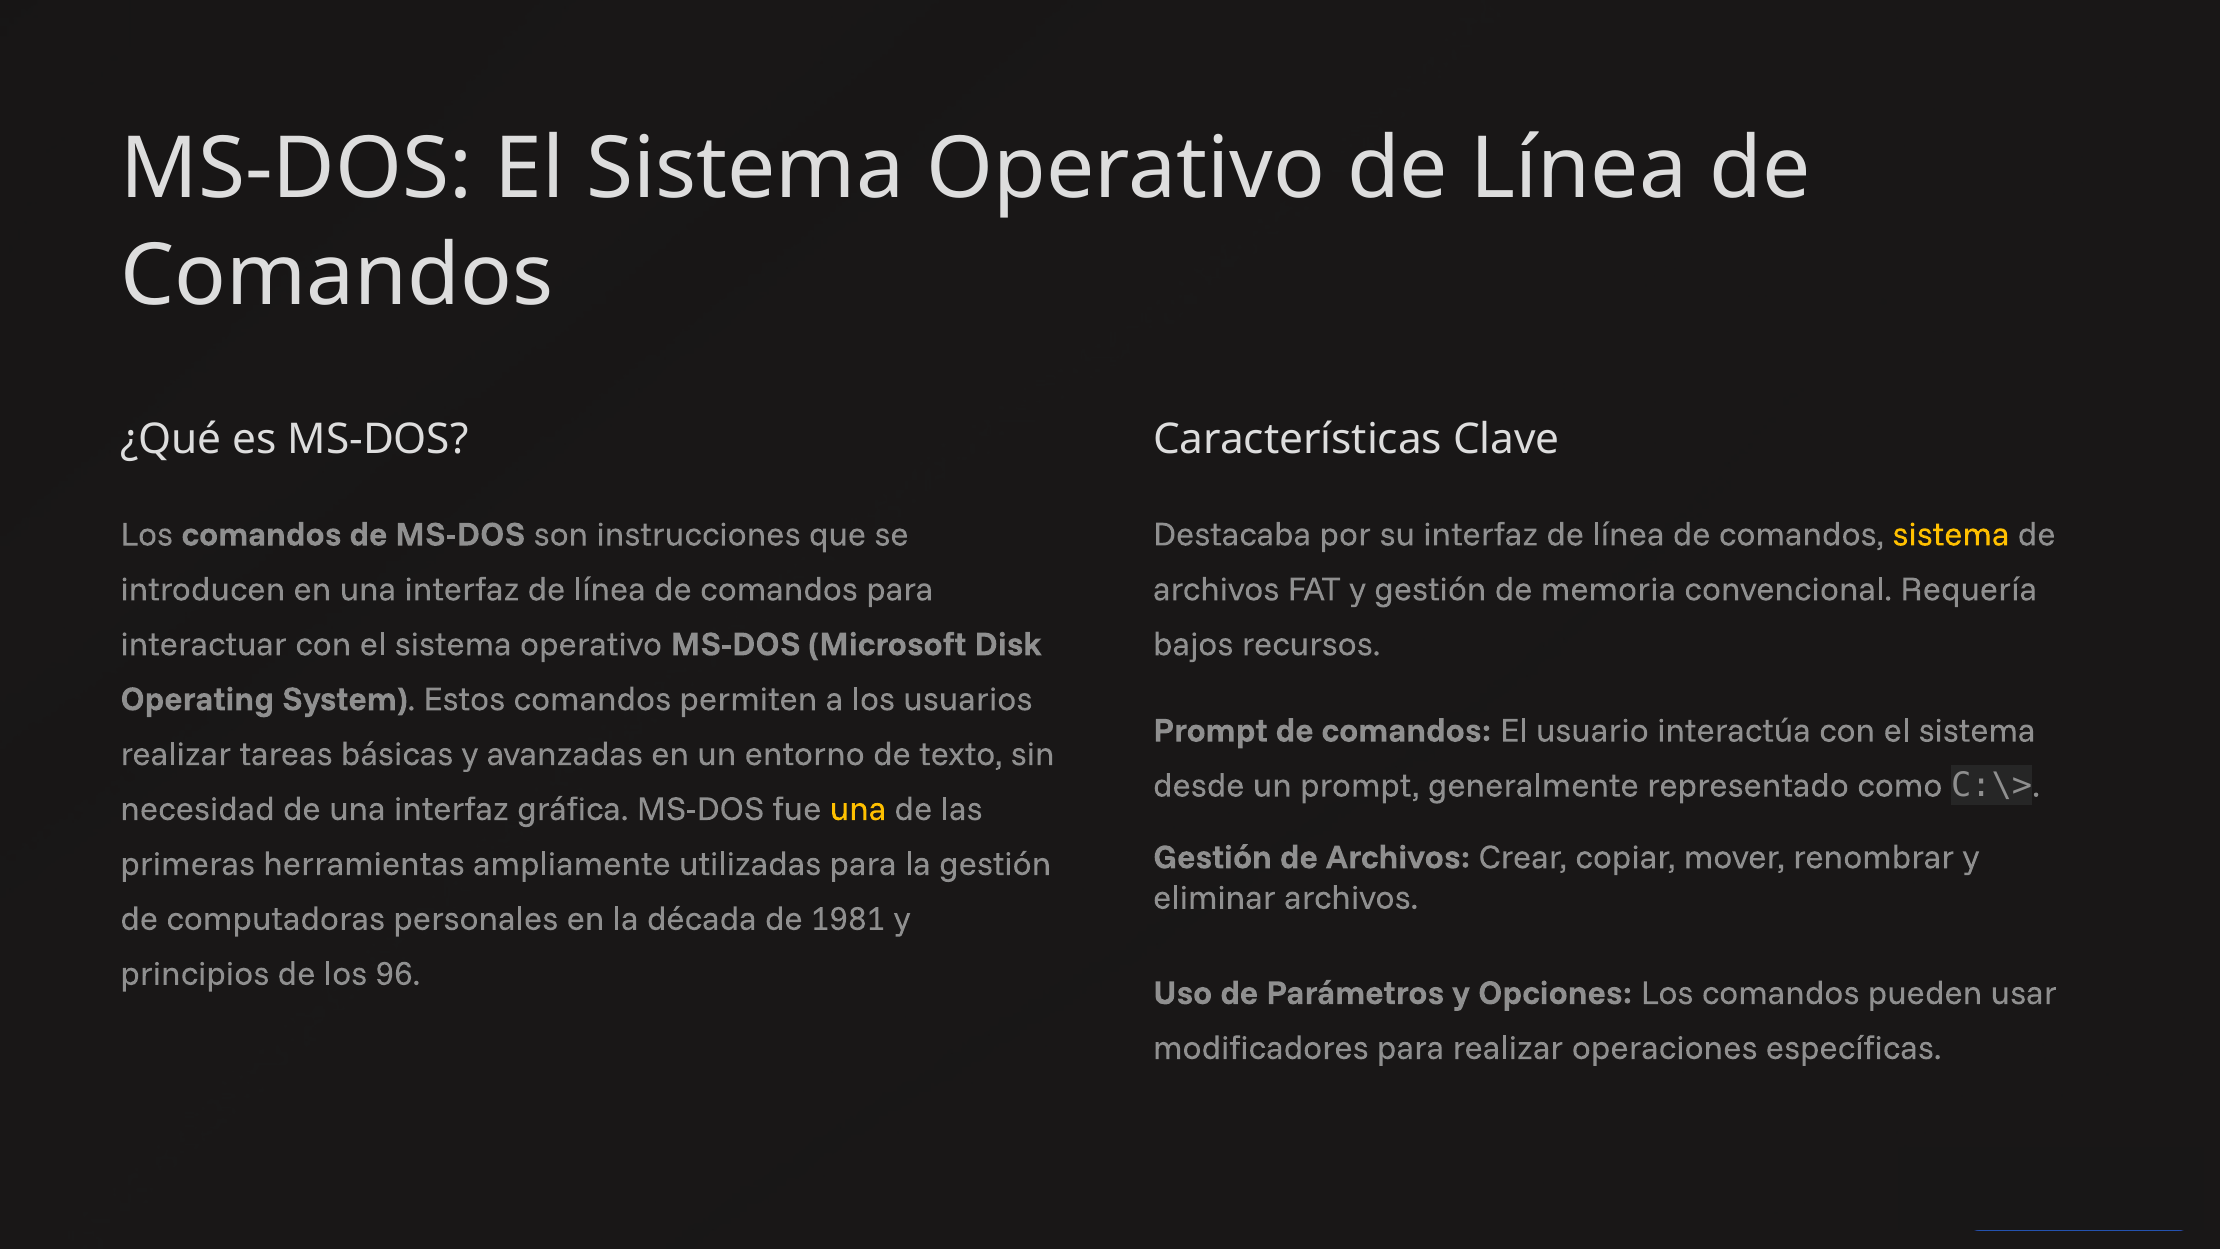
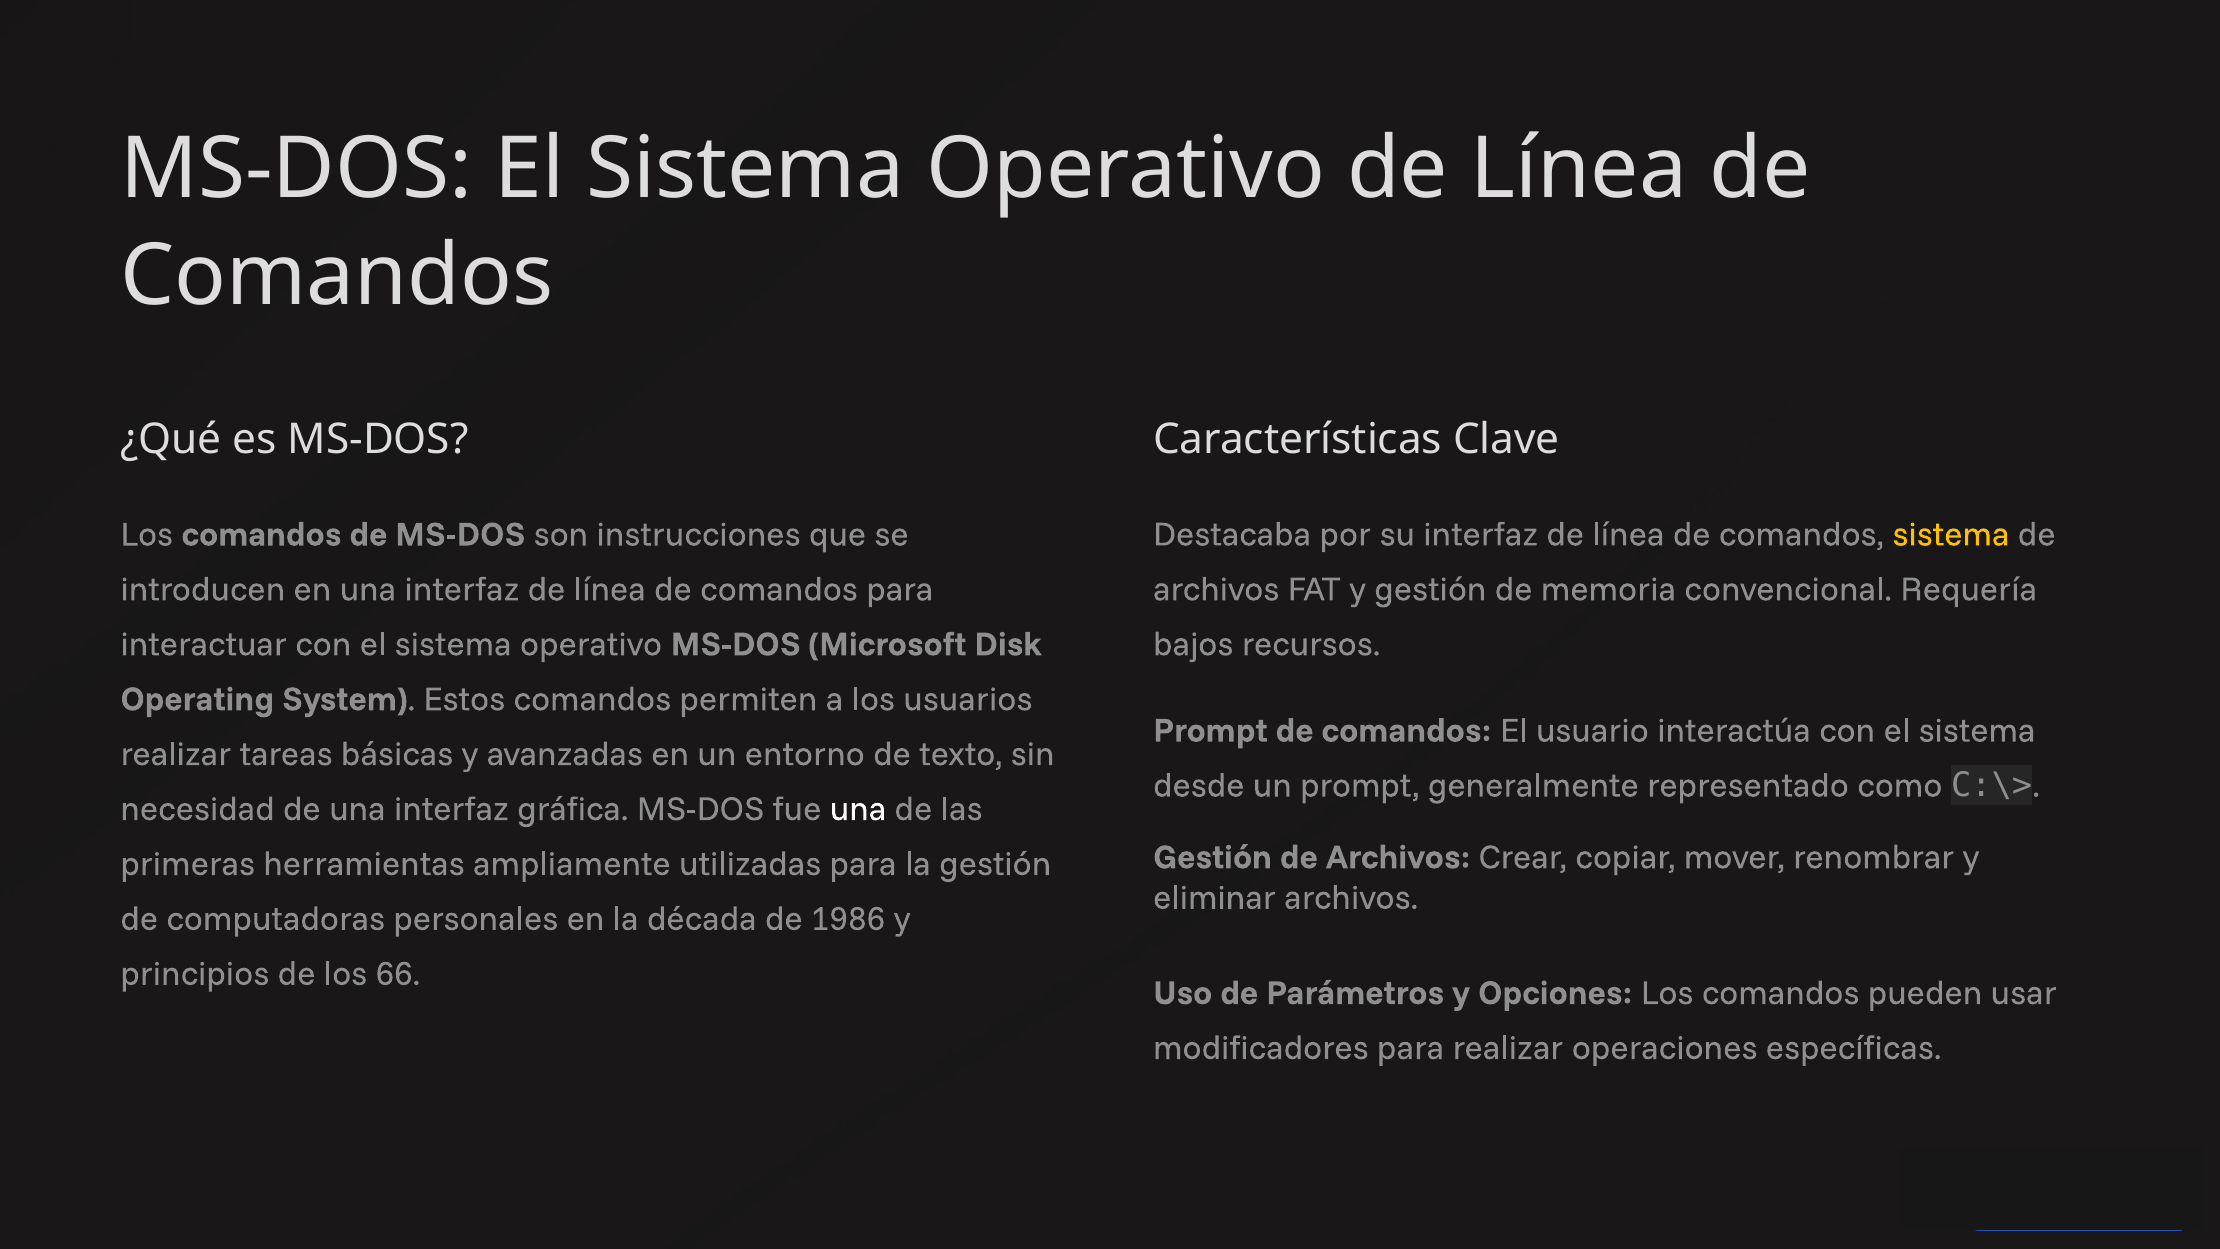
una colour: yellow -> white (858, 809)
1981: 1981 -> 1986 (848, 919)
96: 96 -> 66 (398, 974)
